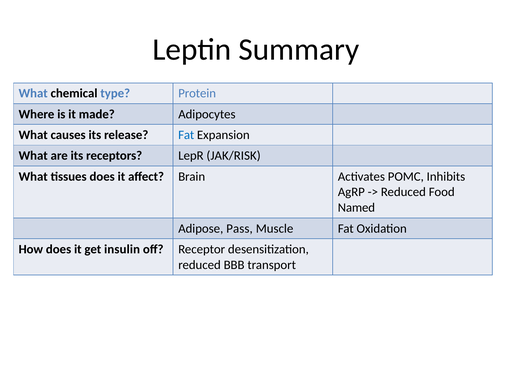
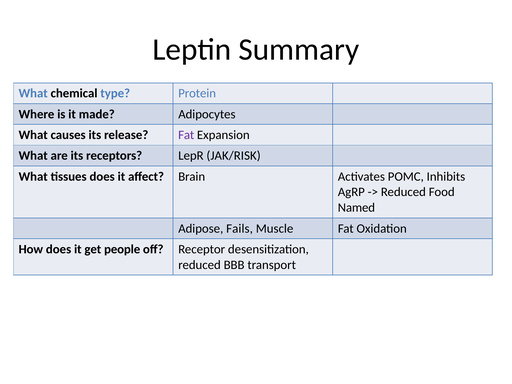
Fat colour: blue -> purple (186, 135)
Pass: Pass -> Fails (240, 228)
insulin: insulin -> people (122, 249)
